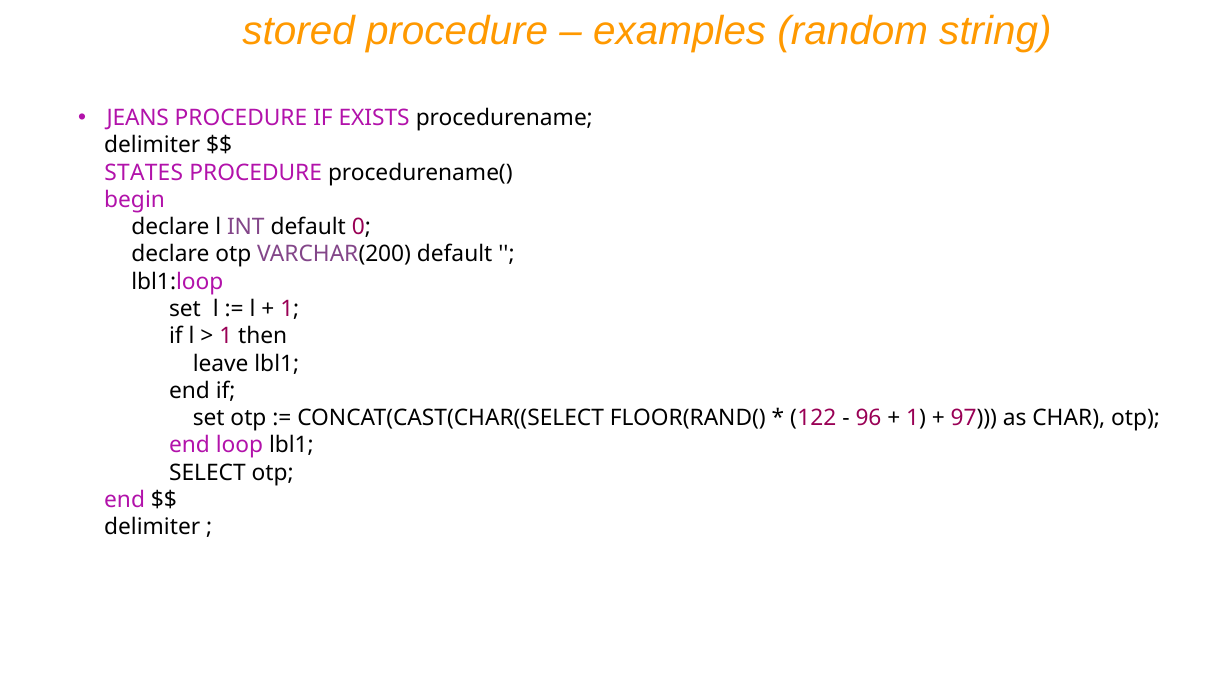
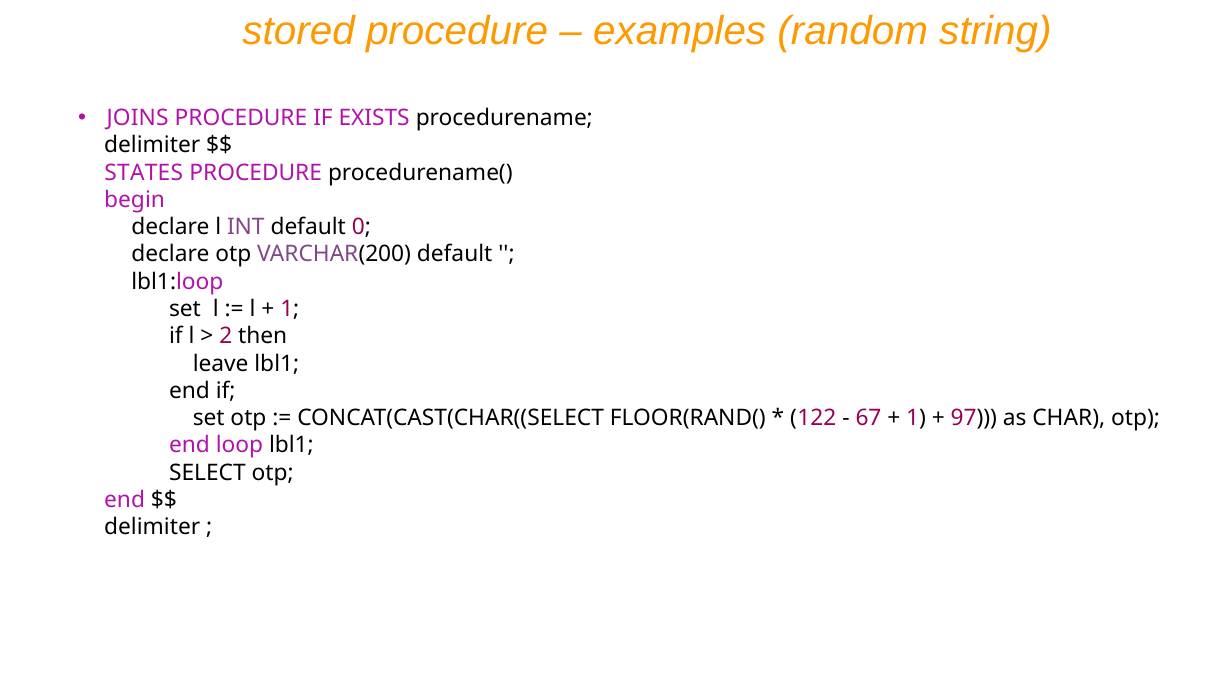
JEANS: JEANS -> JOINS (138, 118)
1: 1 -> 2 (226, 336)
96: 96 -> 67 (868, 418)
